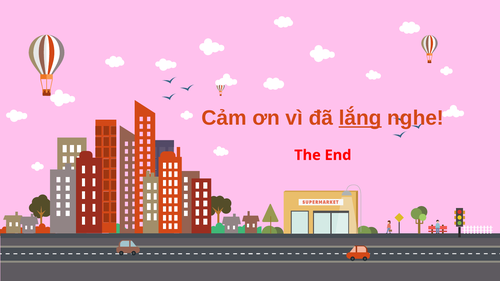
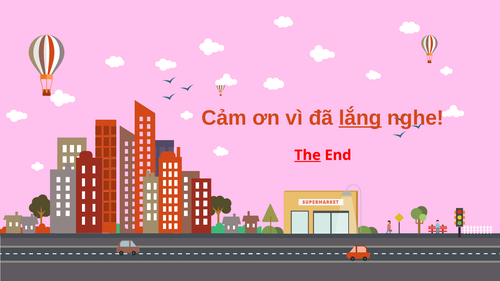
The underline: none -> present (308, 155)
